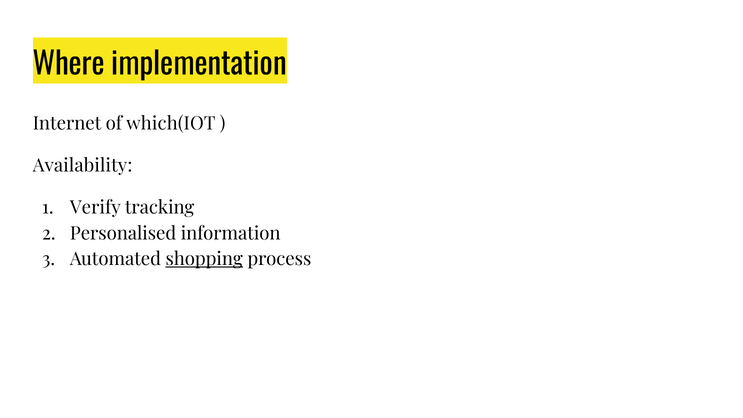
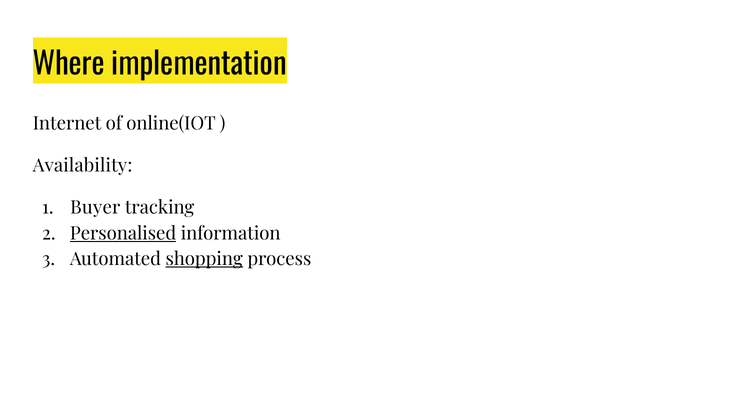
which(IOT: which(IOT -> online(IOT (171, 123)
Verify: Verify -> Buyer (95, 208)
Personalised underline: none -> present (123, 233)
